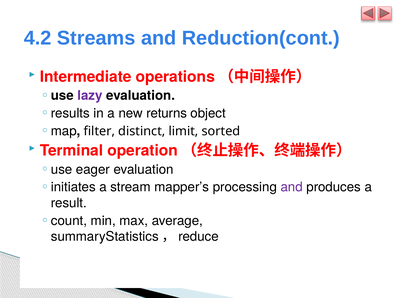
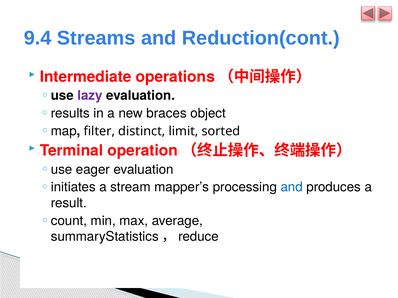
4.2: 4.2 -> 9.4 (38, 38)
returns: returns -> braces (167, 113)
and colour: purple -> blue (292, 187)
